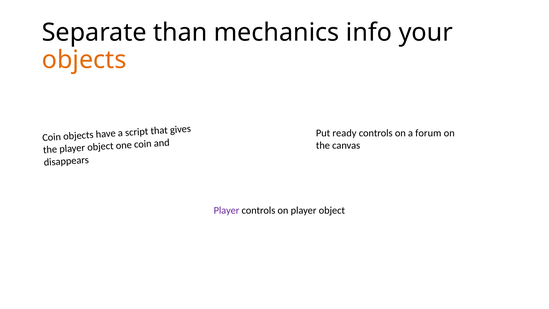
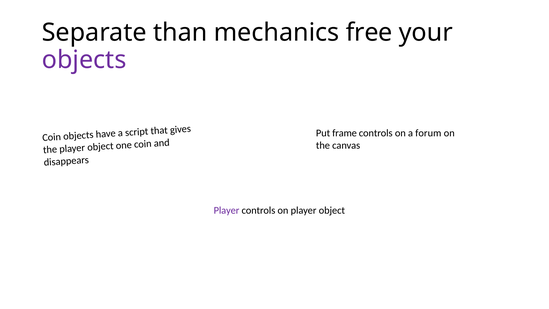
info: info -> free (369, 33)
objects colour: orange -> purple (84, 60)
ready: ready -> frame (345, 133)
